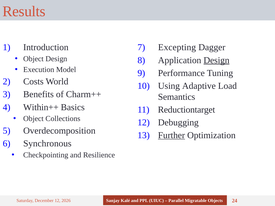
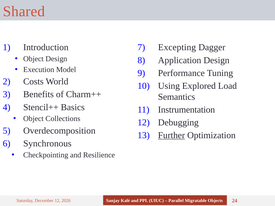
Results: Results -> Shared (24, 11)
Design underline: present -> none (216, 60)
Adaptive: Adaptive -> Explored (199, 86)
Within++: Within++ -> Stencil++ (41, 107)
Reductiontarget: Reductiontarget -> Instrumentation (186, 110)
